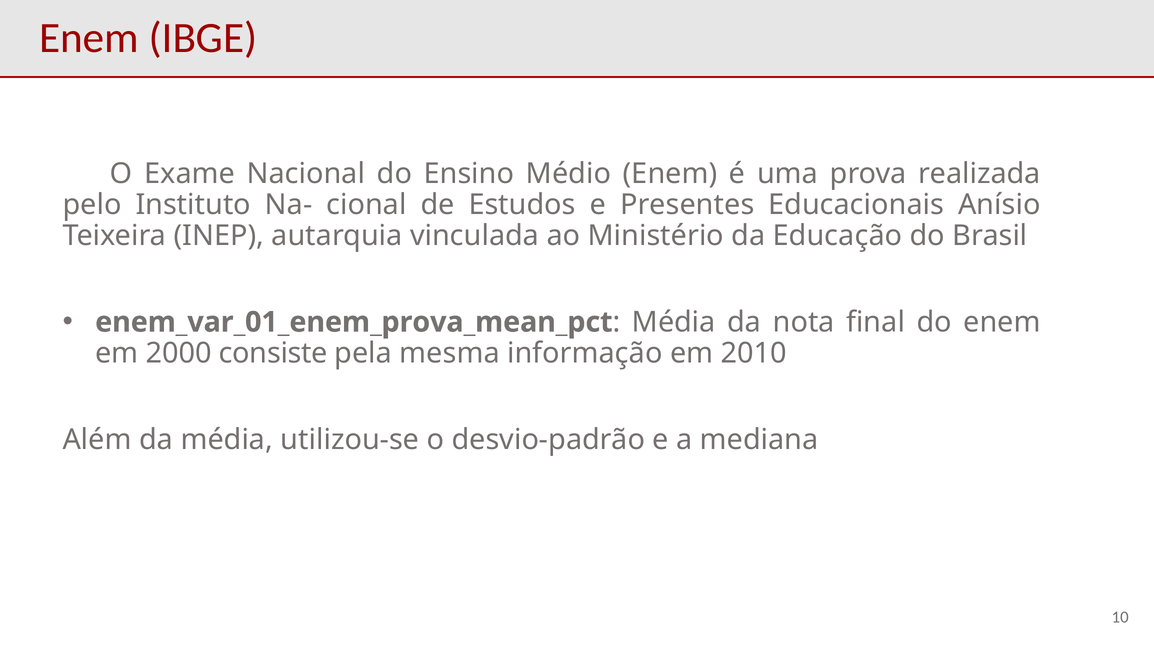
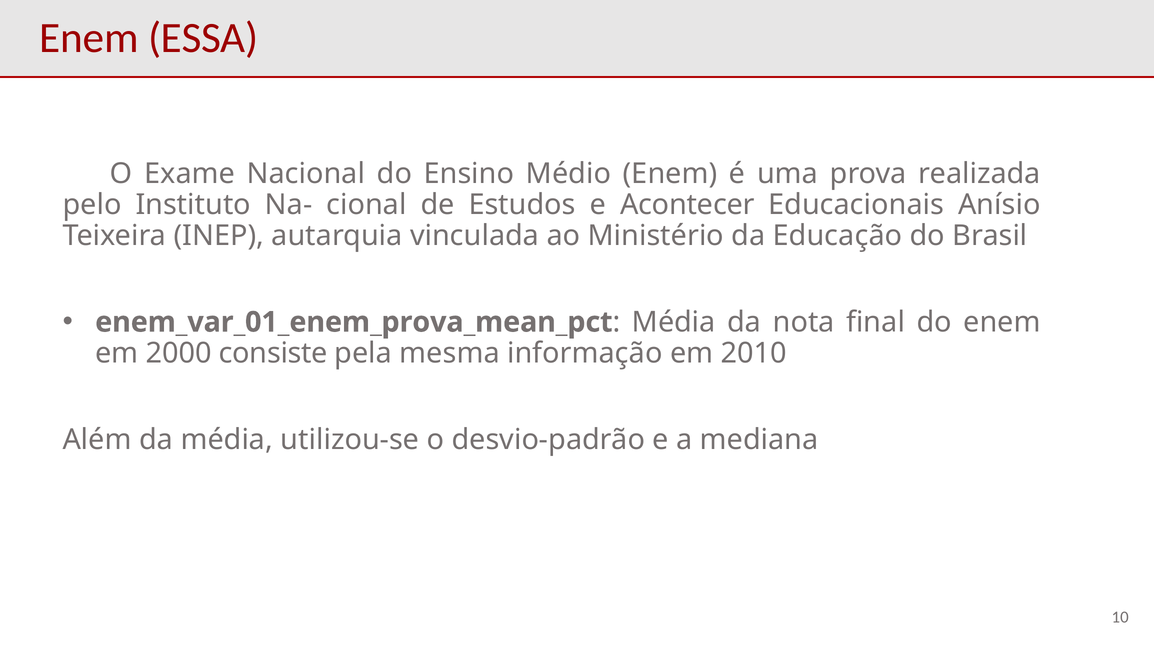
IBGE: IBGE -> ESSA (203, 38)
Presentes: Presentes -> Acontecer (687, 205)
